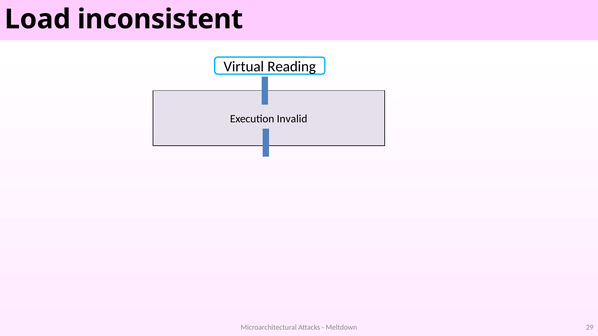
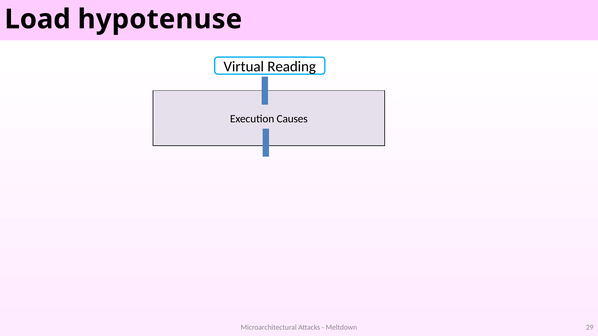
inconsistent: inconsistent -> hypotenuse (160, 19)
Invalid: Invalid -> Causes (292, 119)
